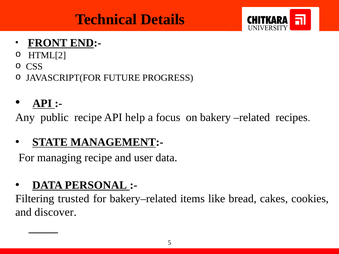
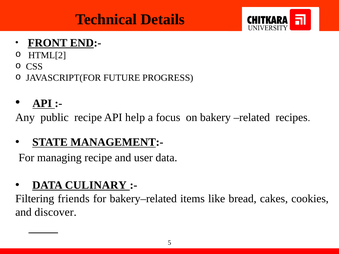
PERSONAL: PERSONAL -> CULINARY (96, 185)
trusted: trusted -> friends (74, 199)
